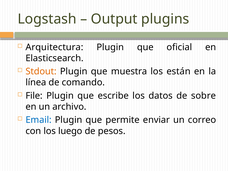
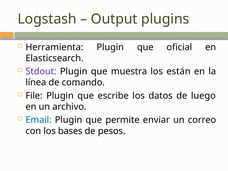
Arquitectura: Arquitectura -> Herramienta (54, 47)
Stdout colour: orange -> purple (41, 71)
sobre: sobre -> luego (203, 96)
luego: luego -> bases (70, 131)
